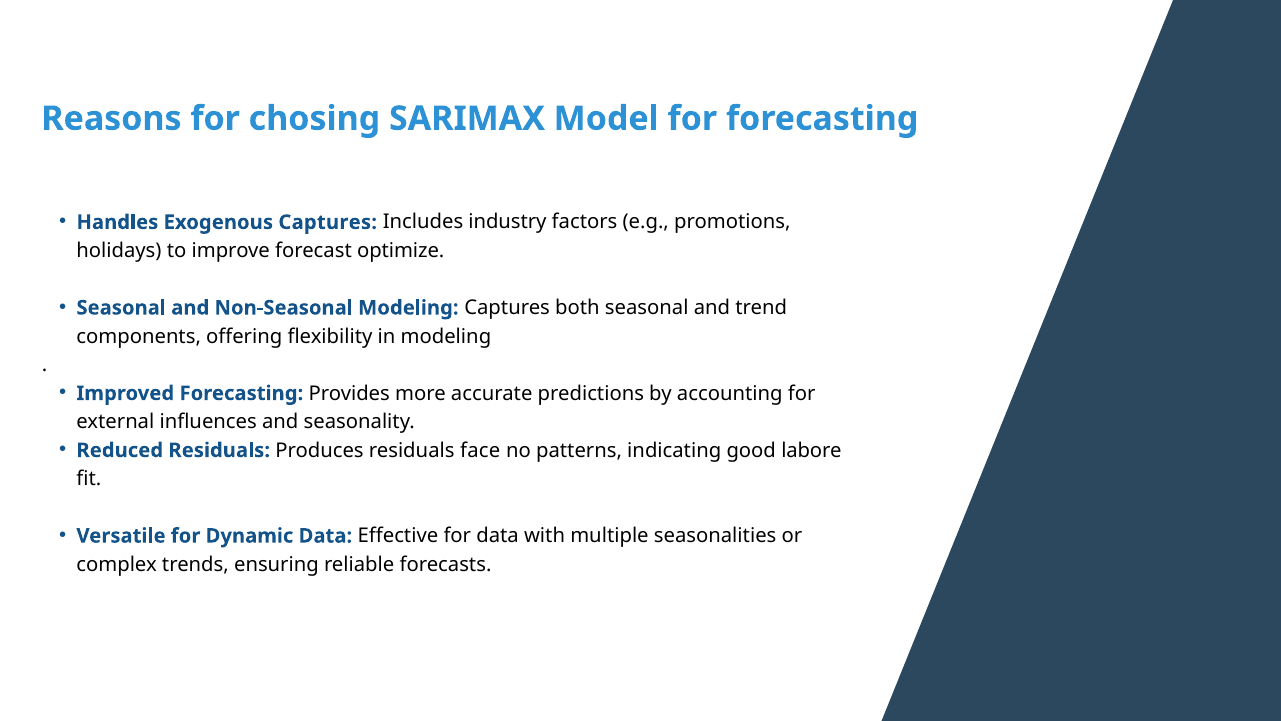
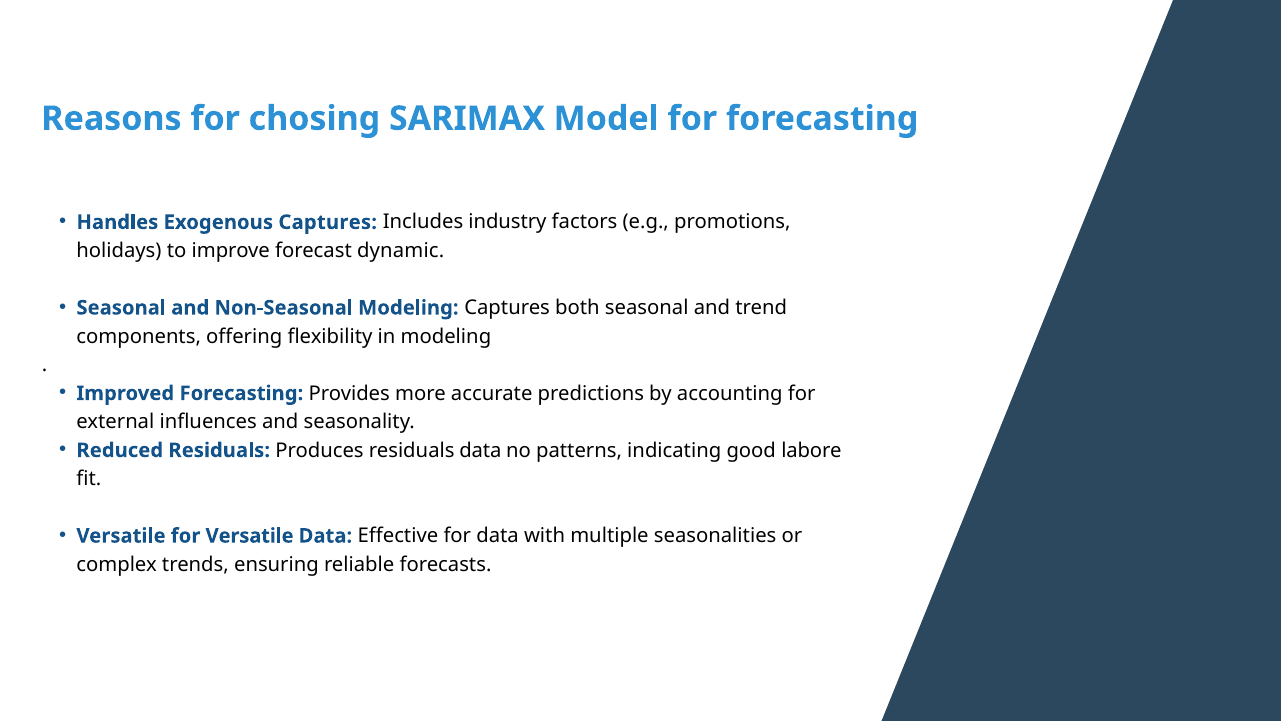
optimize: optimize -> dynamic (401, 251)
residuals face: face -> data (480, 450)
for Dynamic: Dynamic -> Versatile (250, 536)
